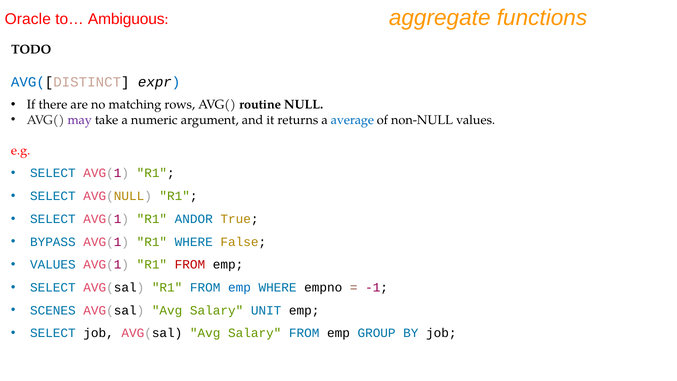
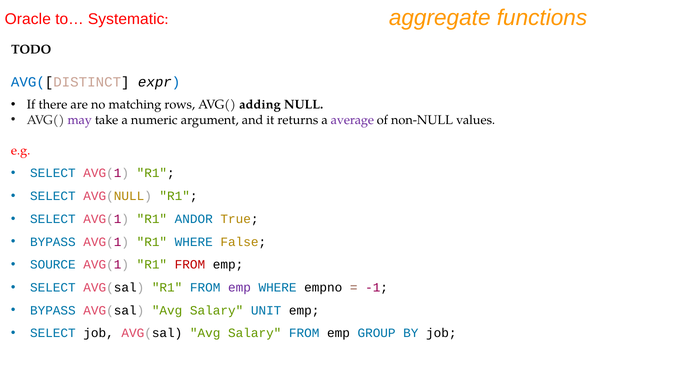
Ambiguous: Ambiguous -> Systematic (126, 19)
routine: routine -> adding (260, 105)
average colour: blue -> purple (352, 120)
VALUES: VALUES -> SOURCE (53, 265)
emp colour: blue -> purple (239, 287)
SCENES: SCENES -> BYPASS (53, 310)
